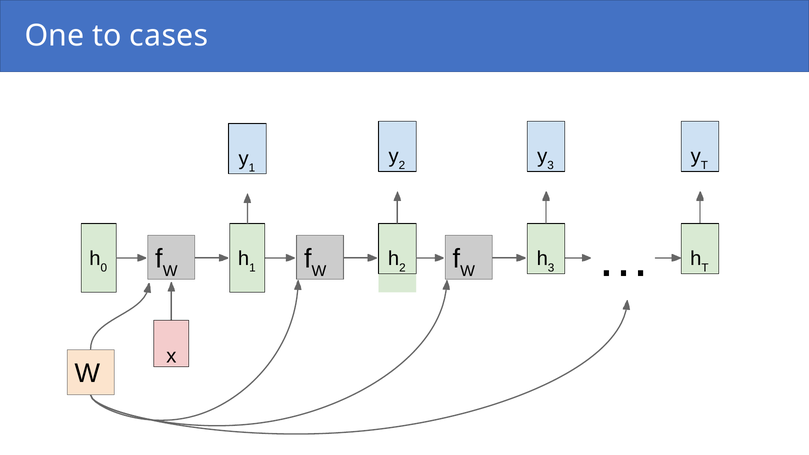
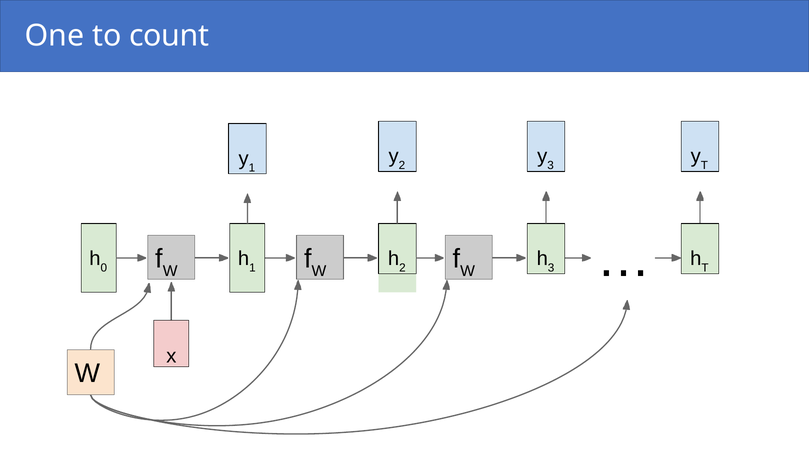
cases: cases -> count (169, 36)
